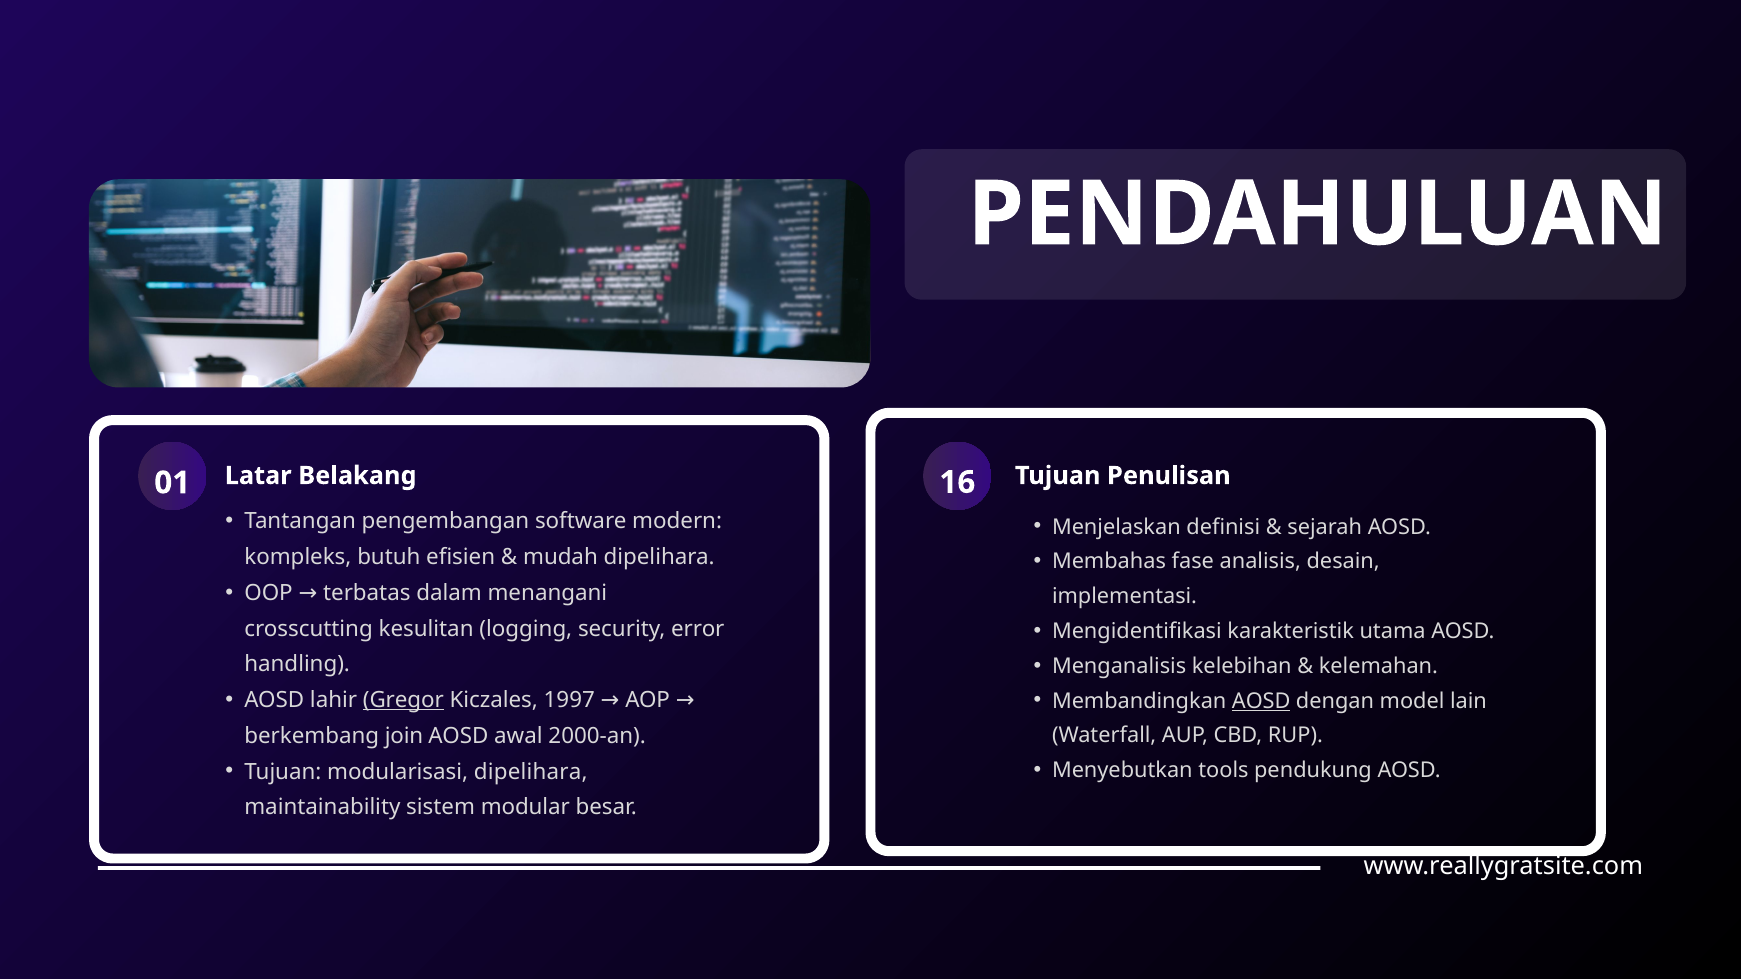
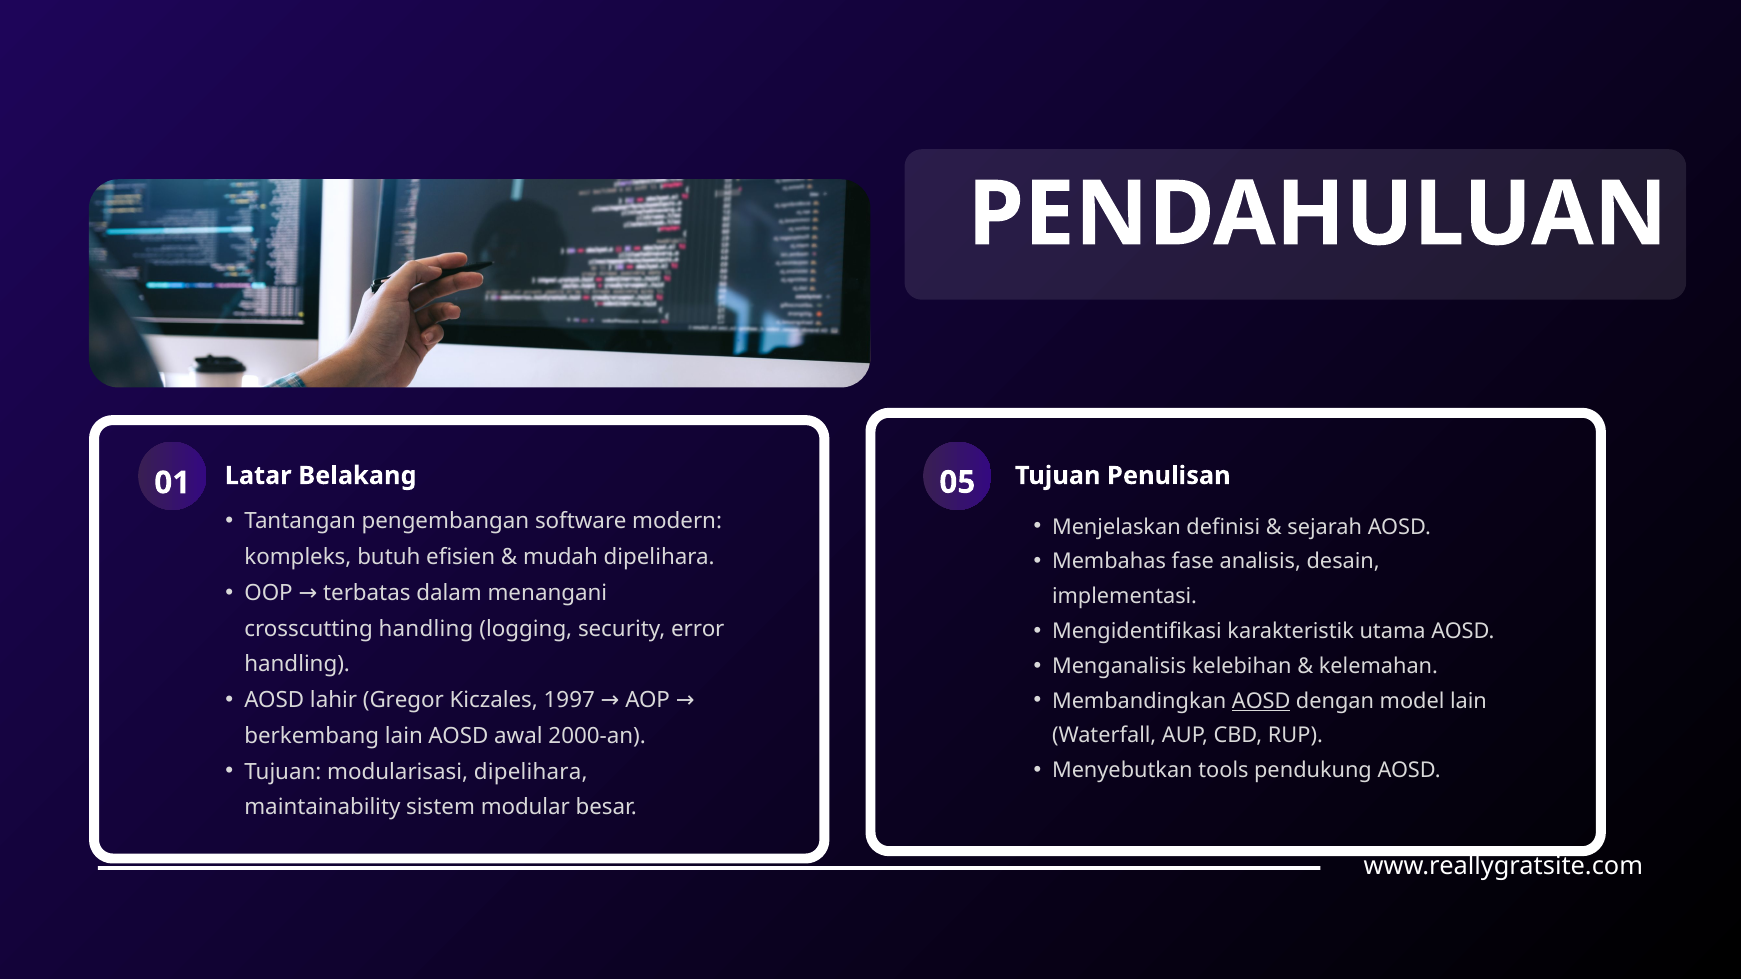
16: 16 -> 05 (957, 483)
crosscutting kesulitan: kesulitan -> handling (426, 629)
Gregor underline: present -> none (403, 700)
berkembang join: join -> lain (404, 736)
